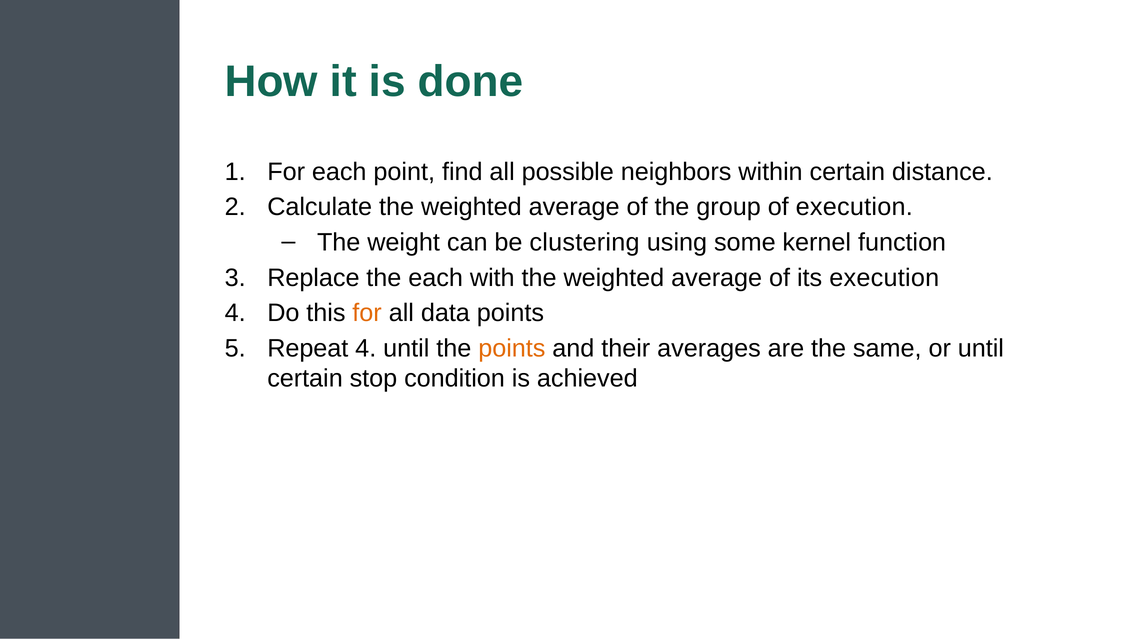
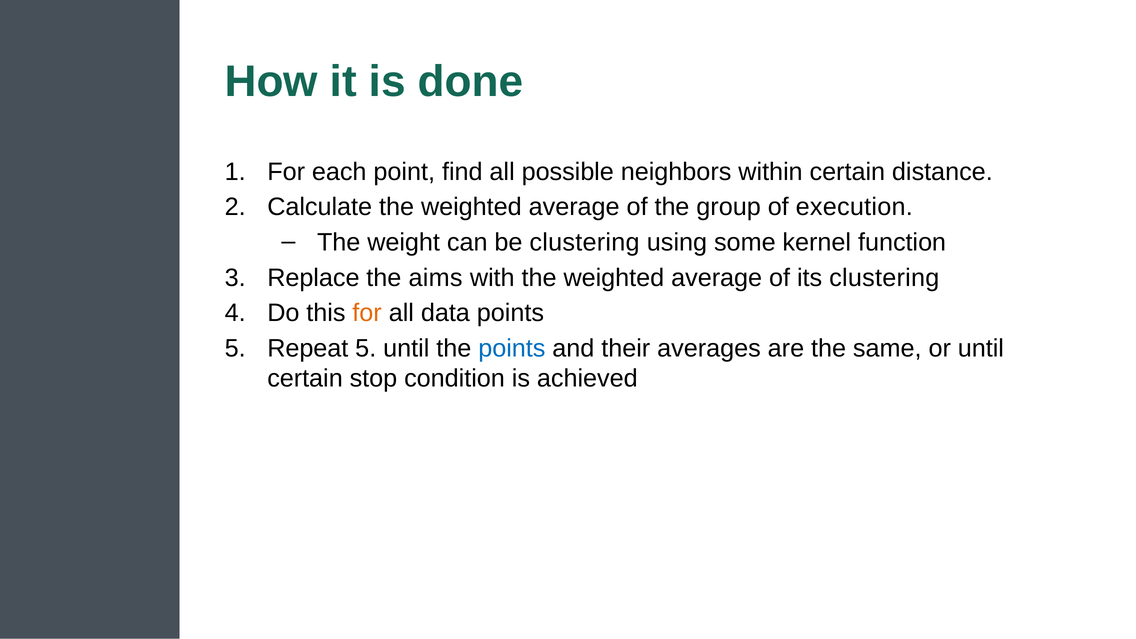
the each: each -> aims (436, 278)
its execution: execution -> clustering (884, 278)
Repeat 4: 4 -> 5 (366, 348)
points colour: orange -> blue (512, 348)
